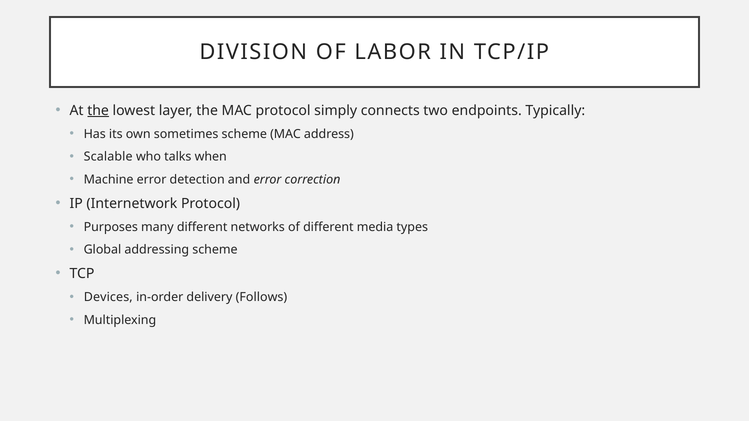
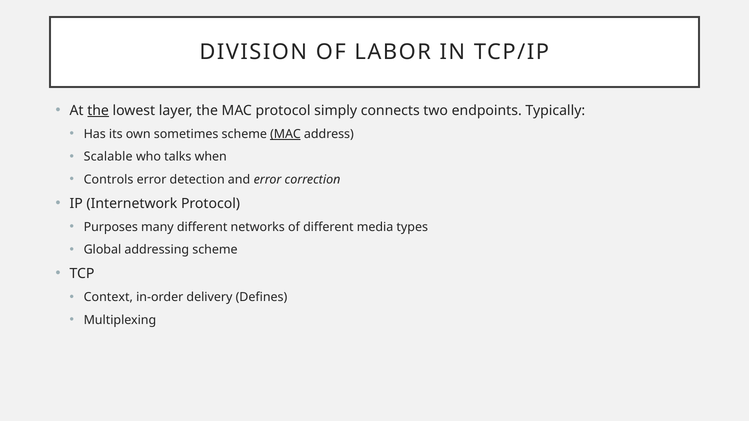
MAC underline: none -> present (285, 134)
Machine: Machine -> Controls (109, 180)
Devices: Devices -> Context (108, 297)
Follows: Follows -> Defines (261, 297)
